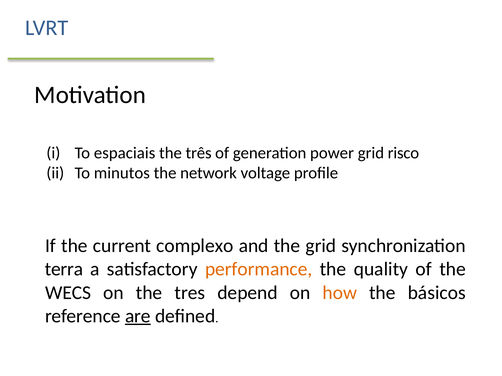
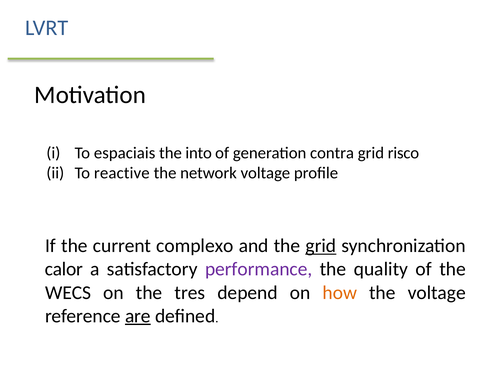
três: três -> into (199, 153)
power: power -> contra (332, 153)
minutos: minutos -> reactive (122, 173)
grid underline: none -> present (321, 246)
terra: terra -> calor (64, 270)
performance colour: orange -> purple (259, 270)
the básicos: básicos -> voltage (437, 293)
